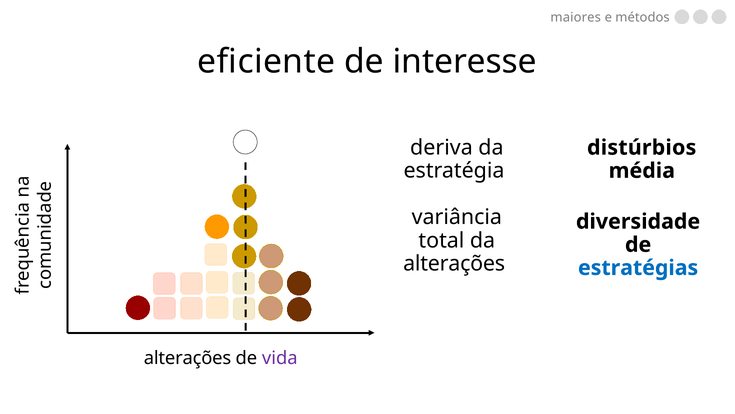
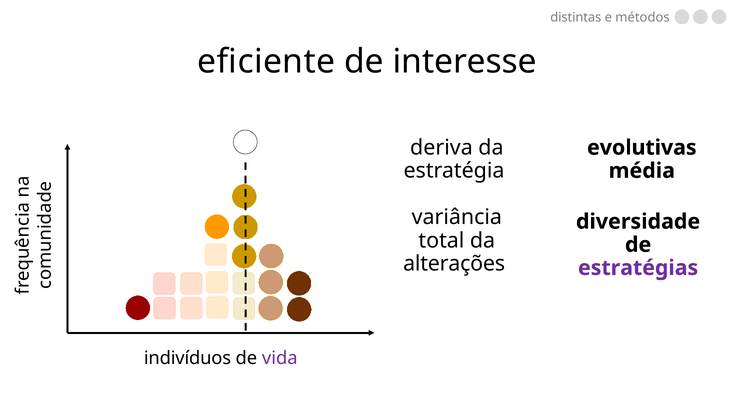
maiores: maiores -> distintas (576, 17)
distúrbios: distúrbios -> evolutivas (642, 147)
estratégias colour: blue -> purple (638, 268)
alterações: alterações -> indivíduos (188, 358)
